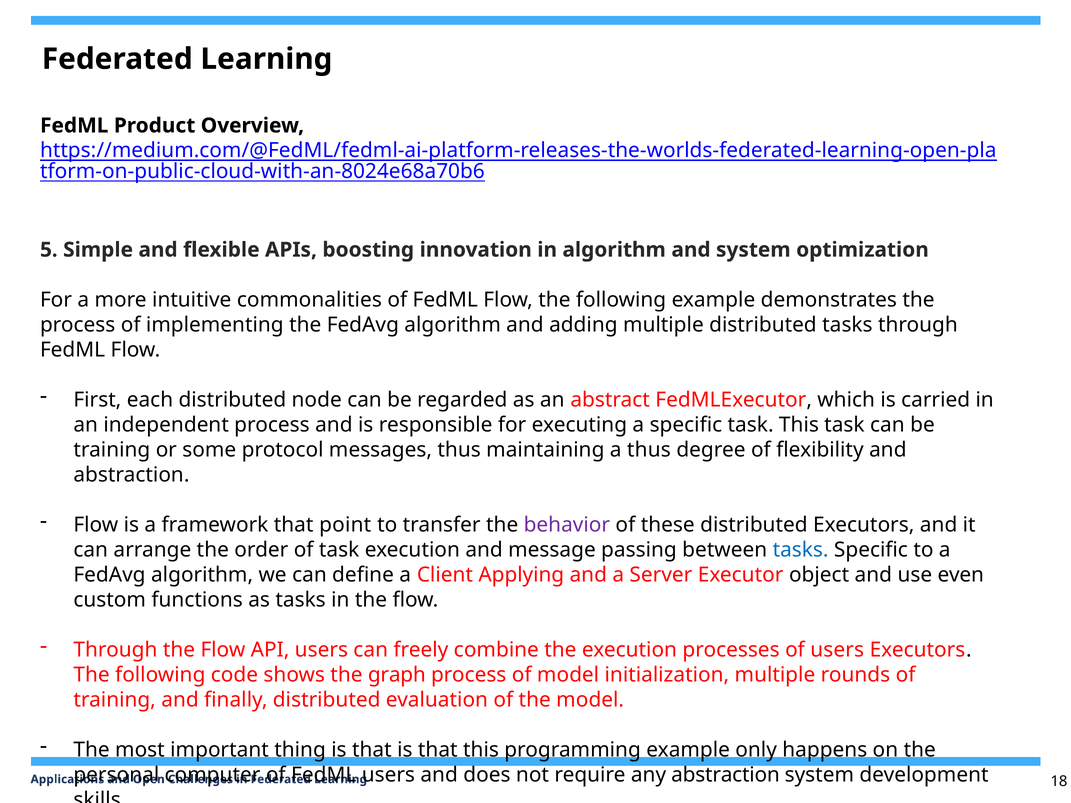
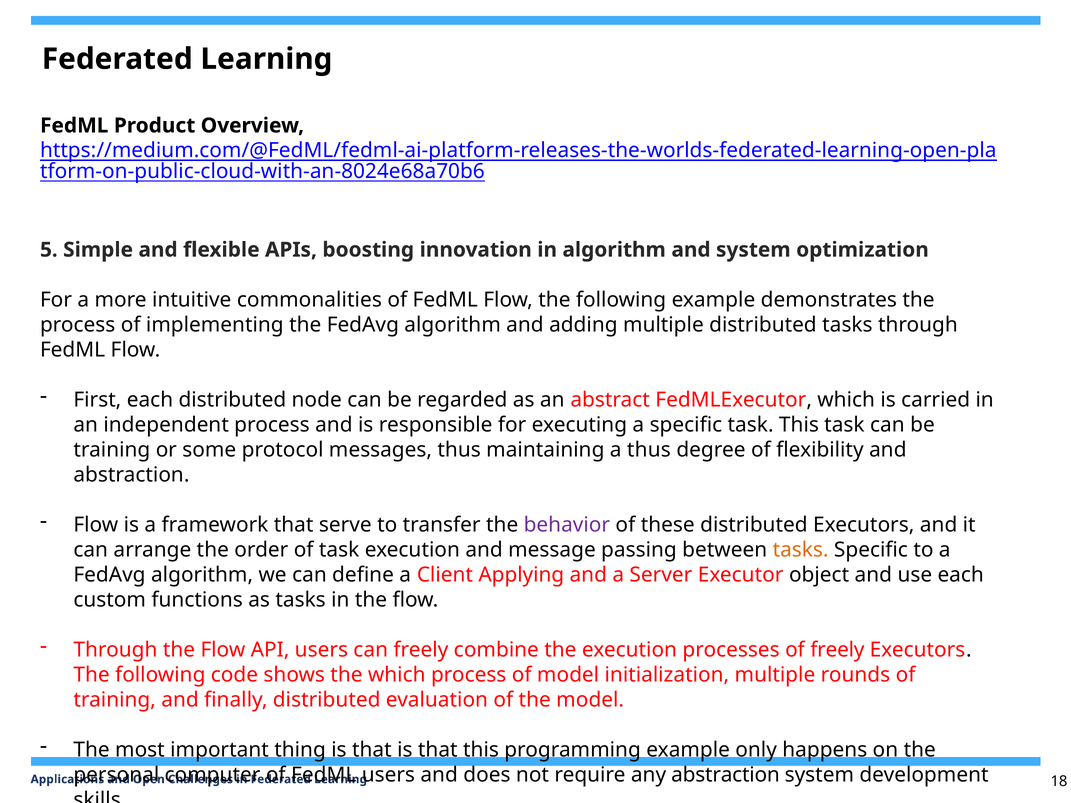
point: point -> serve (345, 525)
tasks colour: blue -> orange (801, 550)
use even: even -> each (961, 575)
of users: users -> freely (837, 650)
the graph: graph -> which (397, 675)
